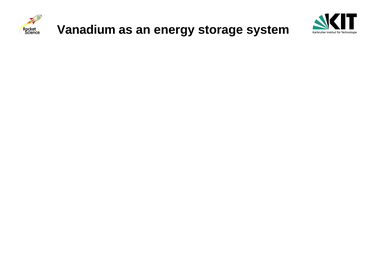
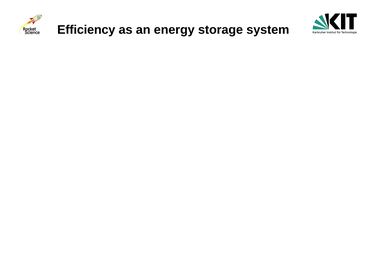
Vanadium: Vanadium -> Efficiency (86, 30)
